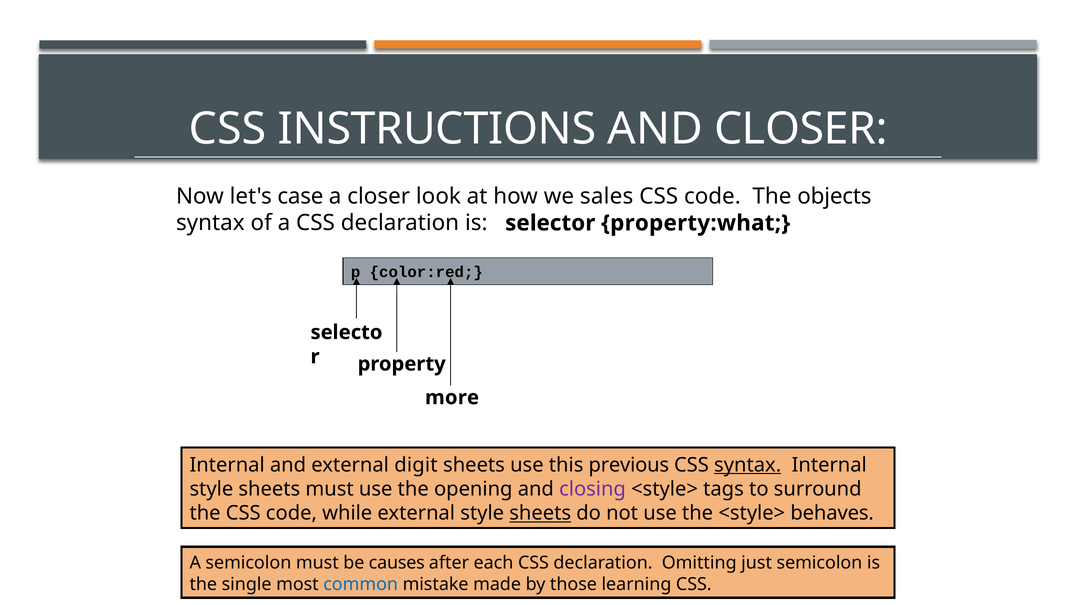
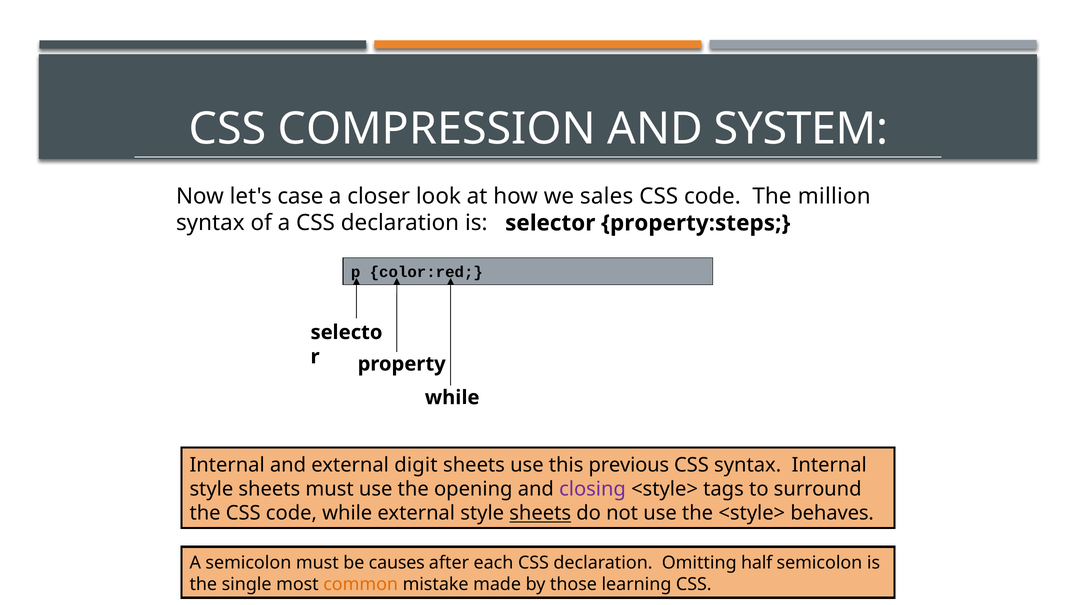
INSTRUCTIONS: INSTRUCTIONS -> COMPRESSION (437, 129)
AND CLOSER: CLOSER -> SYSTEM (801, 129)
objects: objects -> million (834, 196)
property:what: property:what -> property:steps (696, 223)
more: more -> while (452, 398)
syntax underline: present -> none (748, 465)
just: just -> half (757, 563)
common colour: blue -> orange (361, 585)
